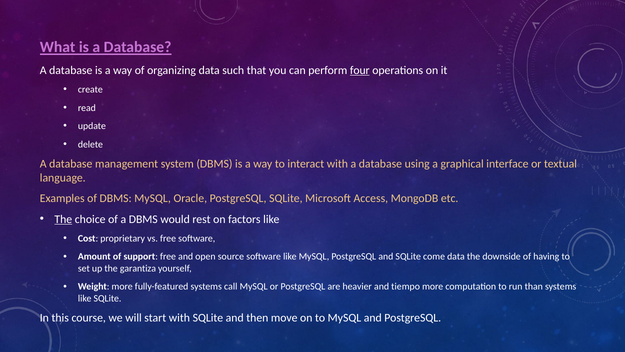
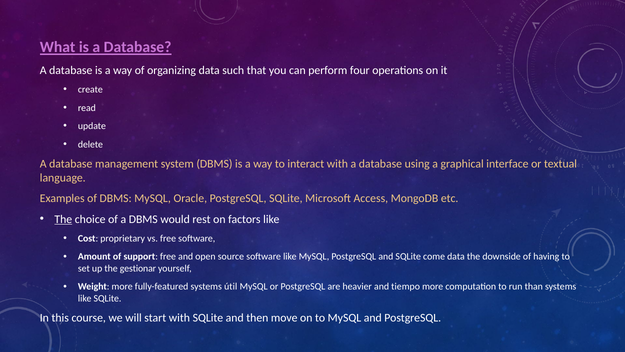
four underline: present -> none (360, 70)
garantiza: garantiza -> gestionar (138, 268)
call: call -> útil (231, 286)
